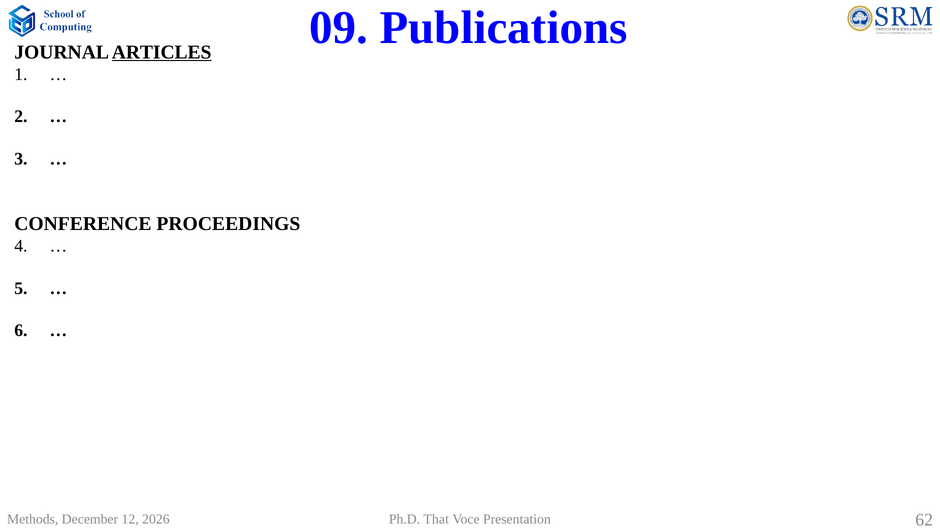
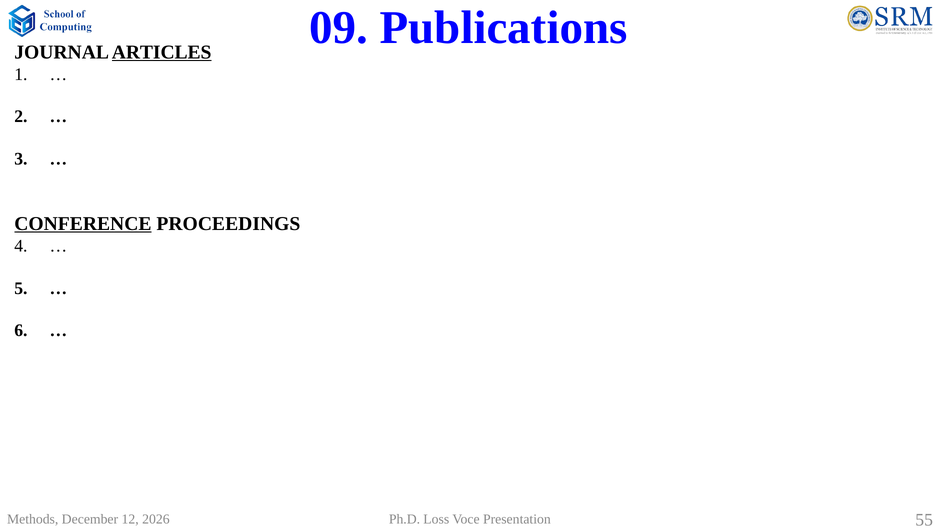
CONFERENCE underline: none -> present (83, 224)
That: That -> Loss (436, 519)
62: 62 -> 55 (924, 519)
